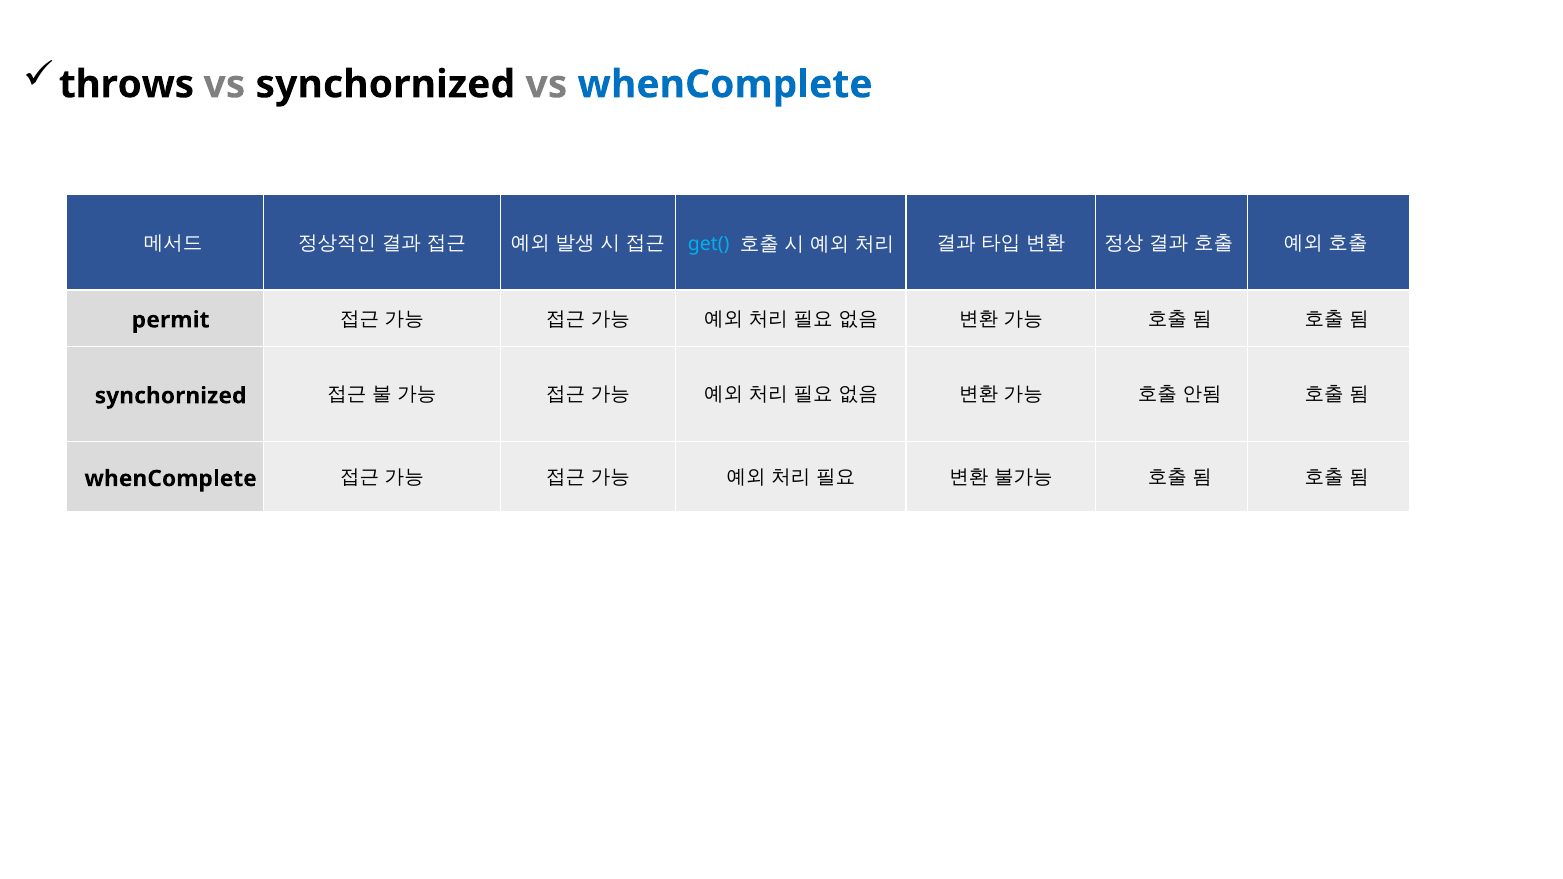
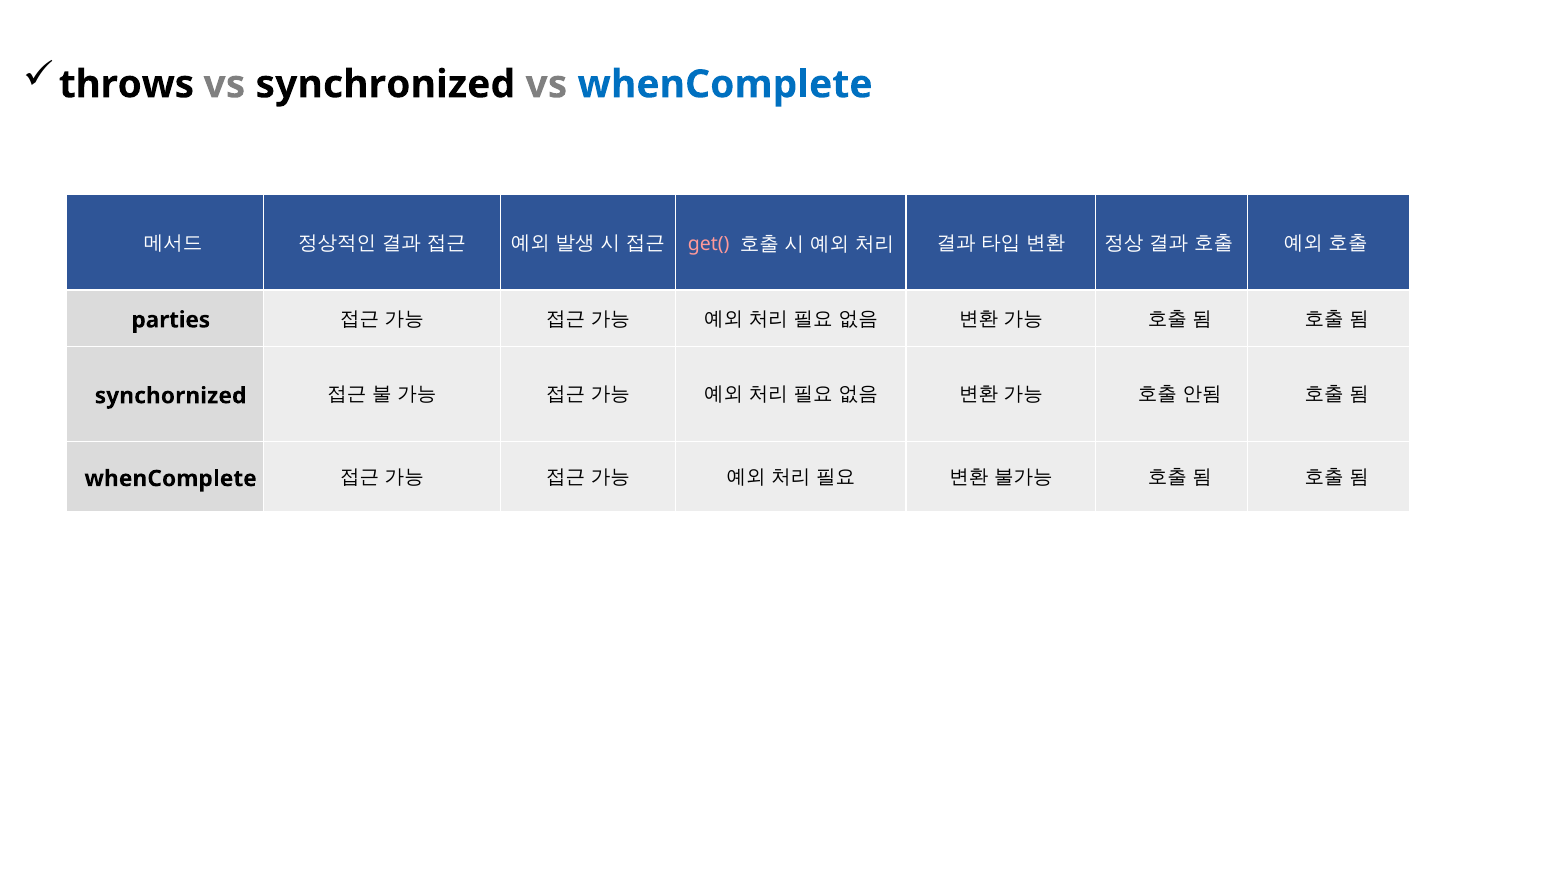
vs synchornized: synchornized -> synchronized (385, 84)
get( colour: light blue -> pink (709, 244)
permit: permit -> parties (171, 320)
